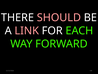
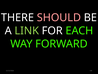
LINK colour: pink -> light green (27, 31)
